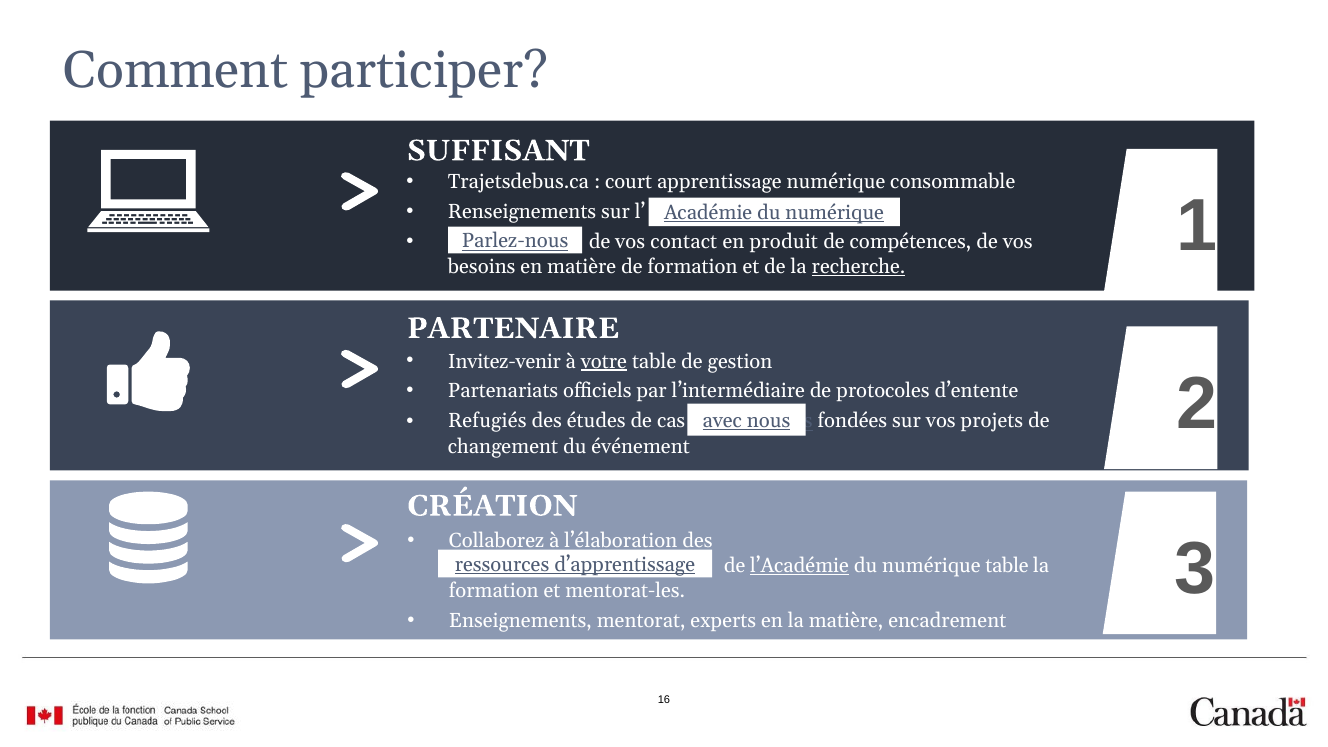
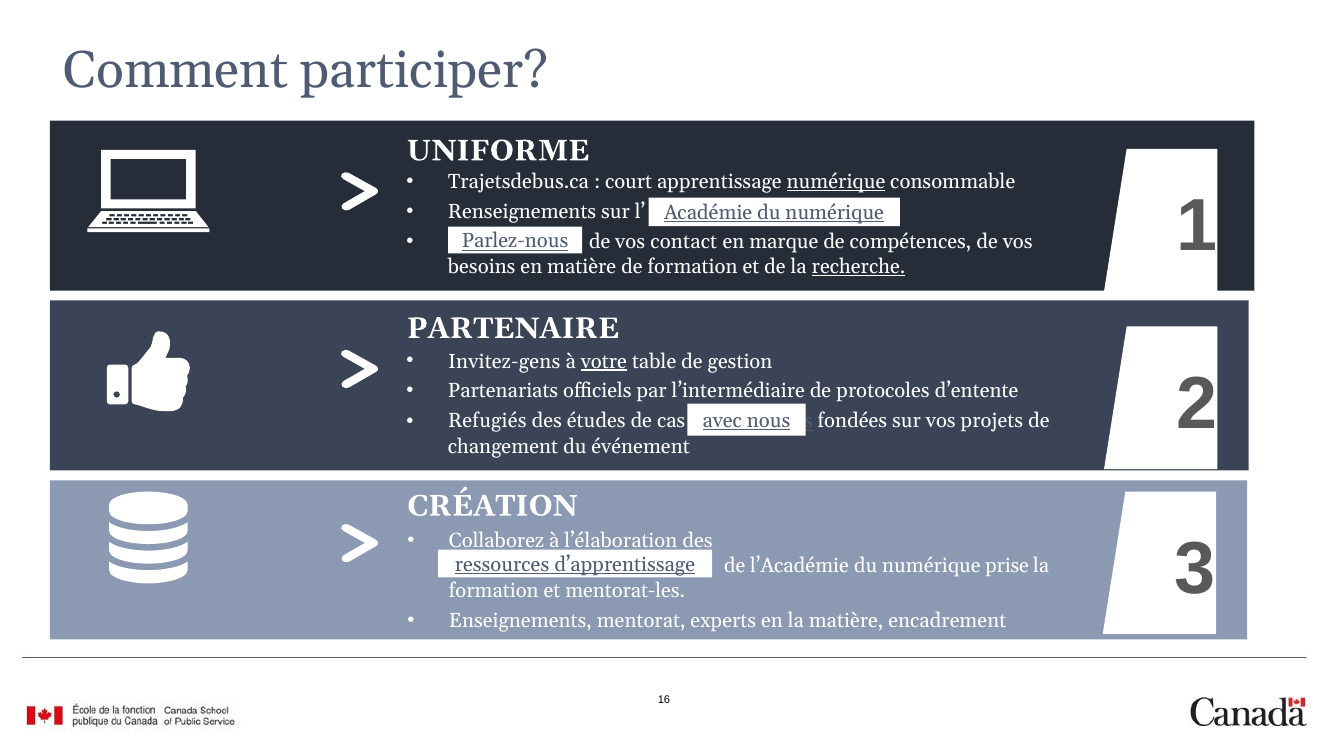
SUFFISANT: SUFFISANT -> UNIFORME (498, 151)
numérique underline: none -> present (836, 182)
produit: produit -> marque (784, 241)
Invitez-venir: Invitez-venir -> Invitez-gens (504, 361)
l’Académie underline: present -> none (800, 566)
numérique table: table -> prise (1007, 566)
